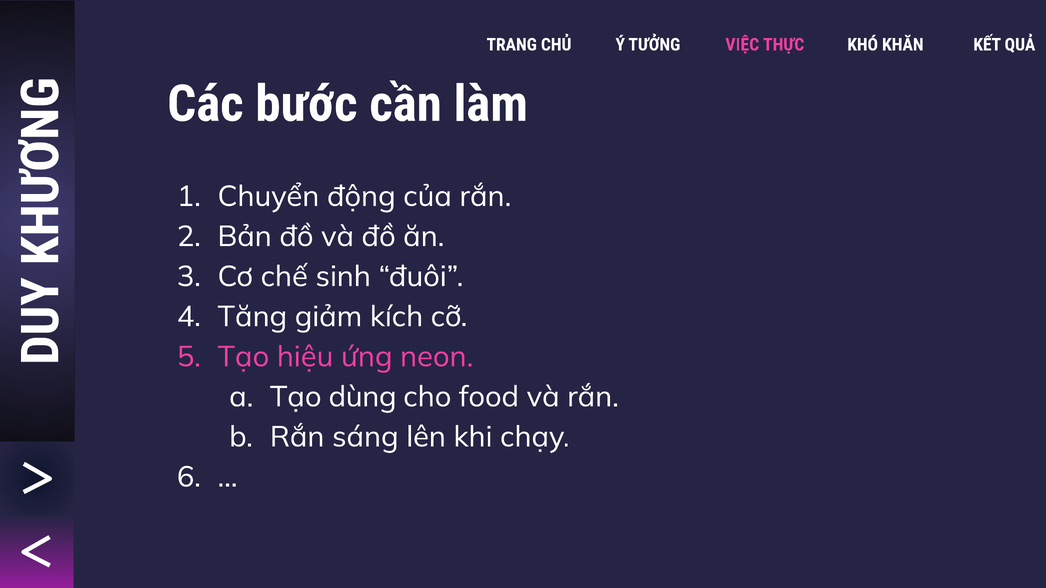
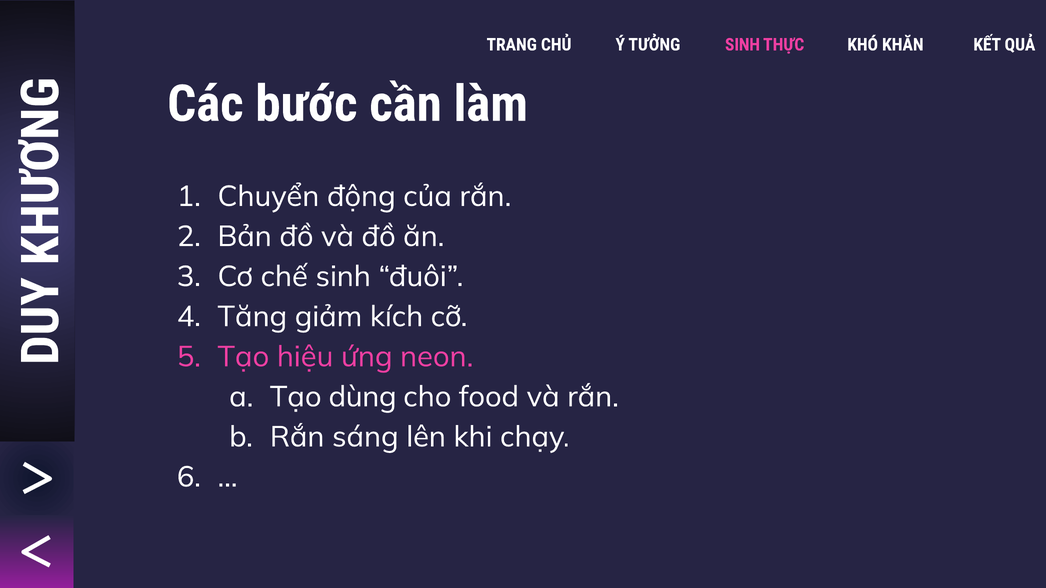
TƯỞNG VIỆC: VIỆC -> SINH (742, 45)
